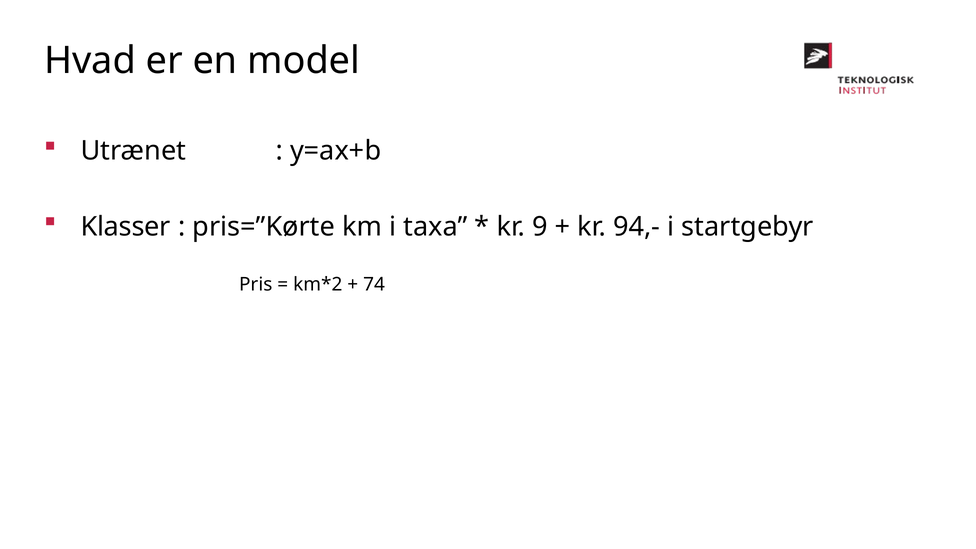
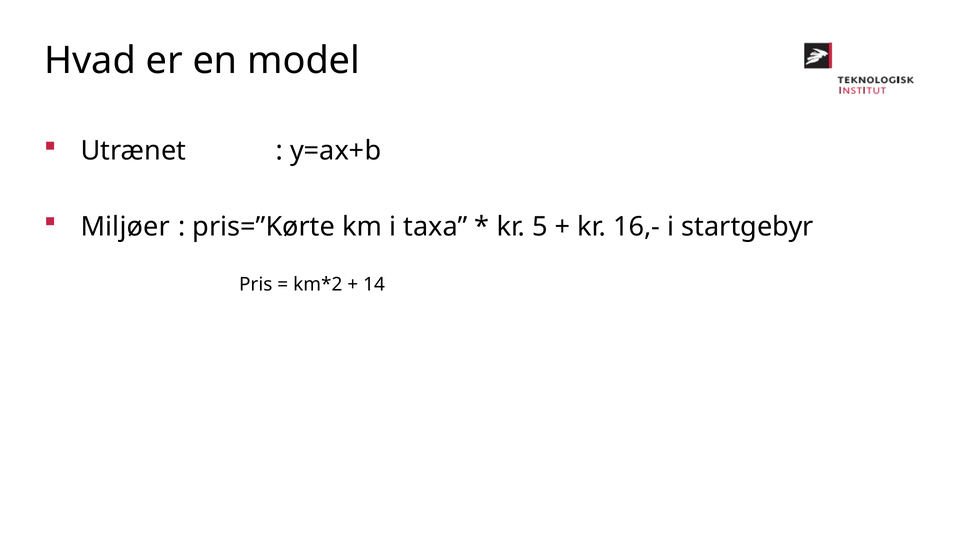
Klasser: Klasser -> Miljøer (125, 227)
9: 9 -> 5 (540, 227)
94,-: 94,- -> 16,- (637, 227)
74: 74 -> 14 (374, 284)
